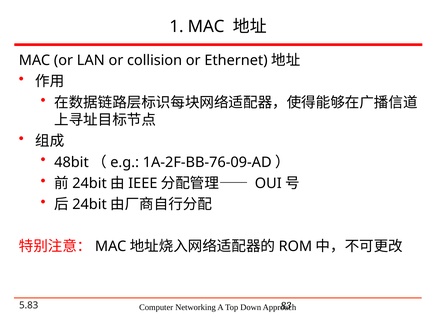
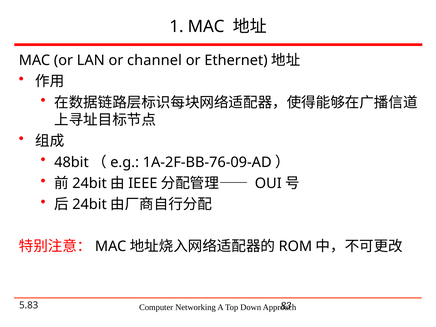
collision: collision -> channel (154, 60)
